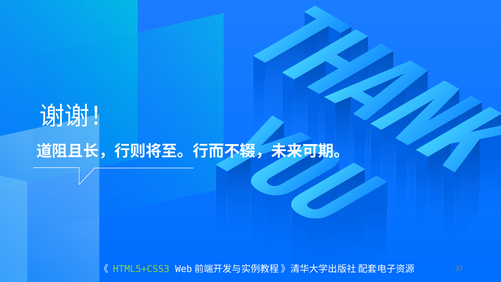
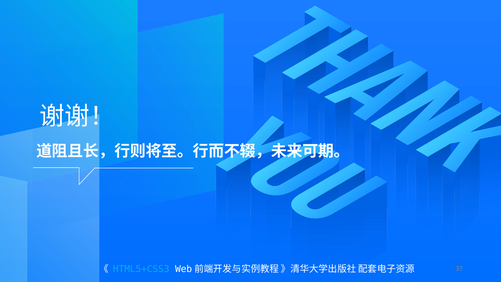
HTML5+CSS3 colour: light green -> light blue (141, 269)
